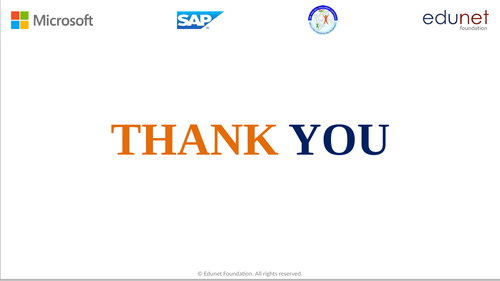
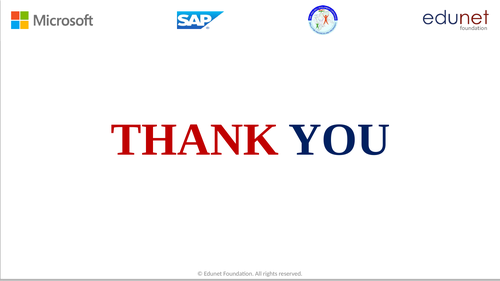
THANK colour: orange -> red (195, 140)
